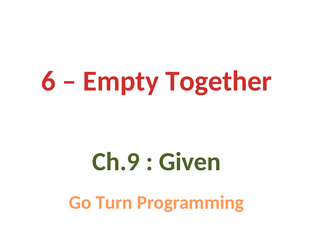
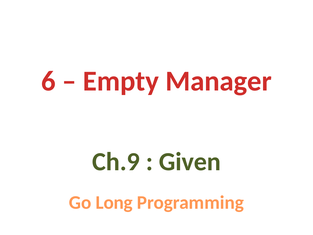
Together: Together -> Manager (219, 81)
Turn: Turn -> Long (114, 202)
